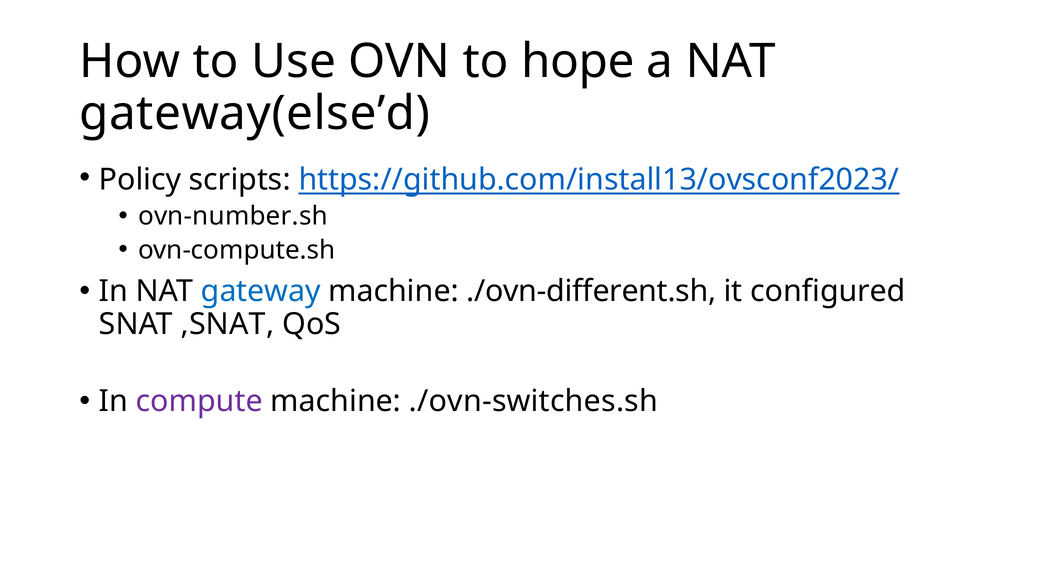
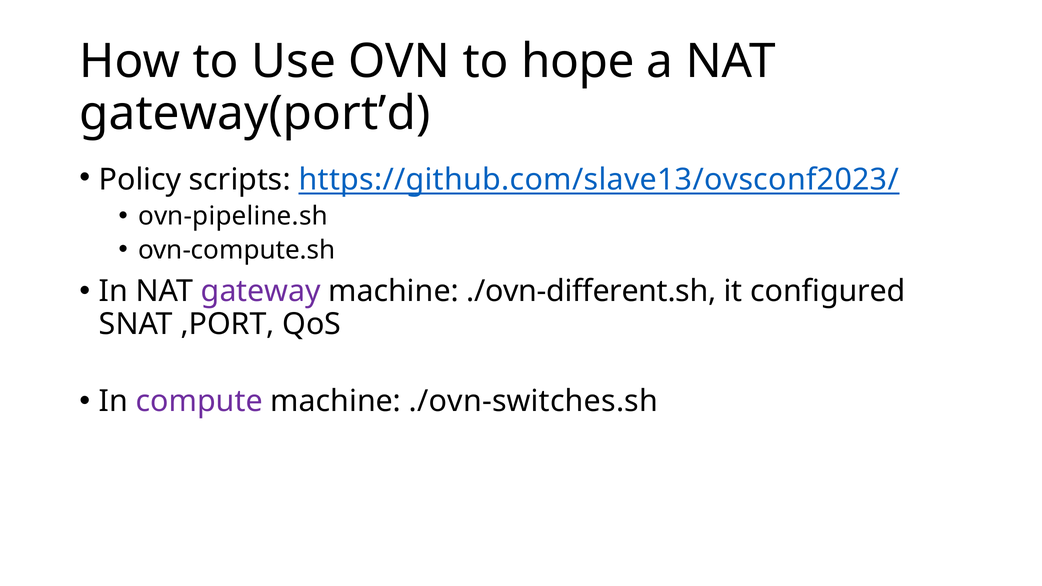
gateway(else’d: gateway(else’d -> gateway(port’d (255, 113)
https://github.com/install13/ovsconf2023/: https://github.com/install13/ovsconf2023/ -> https://github.com/slave13/ovsconf2023/ (599, 180)
ovn-number.sh: ovn-number.sh -> ovn-pipeline.sh (233, 216)
gateway colour: blue -> purple (261, 291)
,SNAT: ,SNAT -> ,PORT (228, 324)
